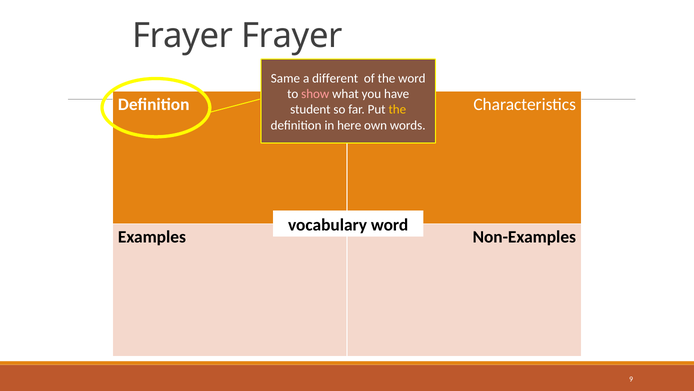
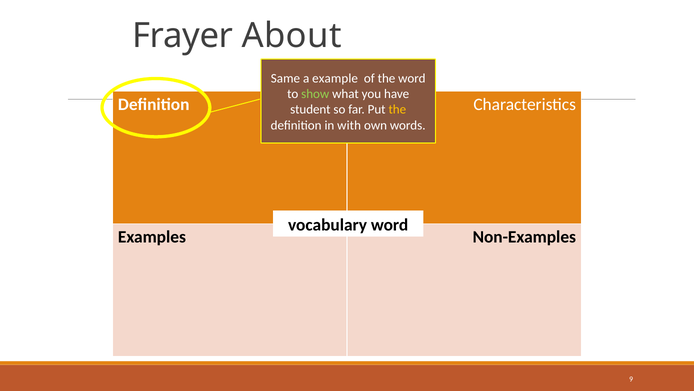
Frayer Frayer: Frayer -> About (292, 36)
different: different -> example (335, 78)
show colour: pink -> light green (315, 94)
here: here -> with (349, 125)
